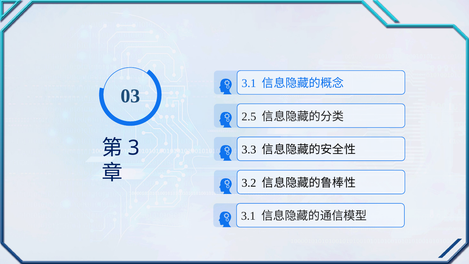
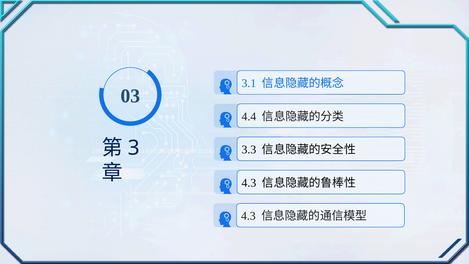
2.5: 2.5 -> 4.4 (249, 116)
3.2: 3.2 -> 4.3 (249, 183)
3.1: 3.1 -> 4.3 (248, 216)
